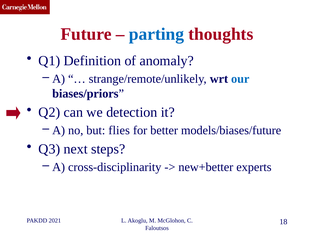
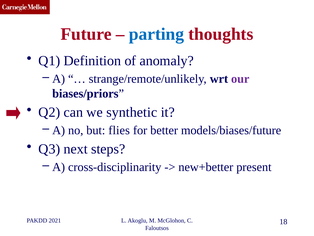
our colour: blue -> purple (240, 79)
detection: detection -> synthetic (132, 112)
experts: experts -> present (254, 167)
